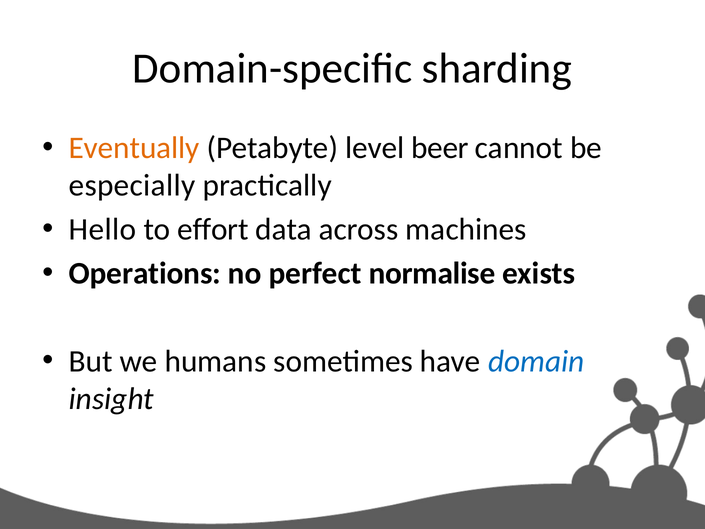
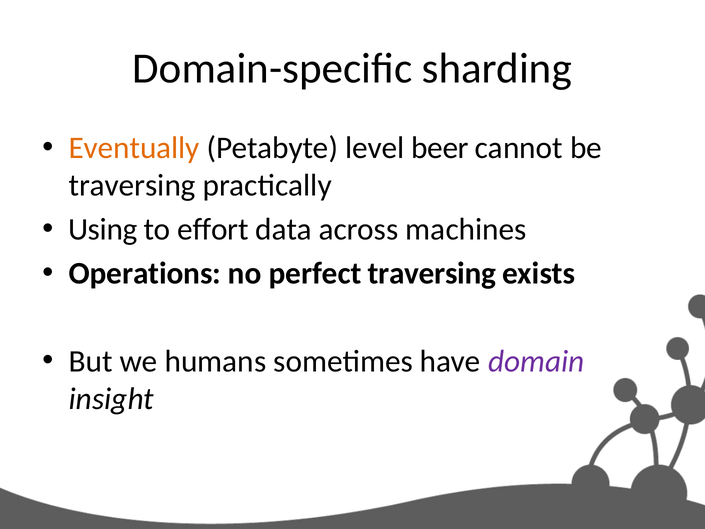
especially: especially -> traversing (132, 186)
Hello: Hello -> Using (103, 229)
perfect normalise: normalise -> traversing (432, 273)
domain colour: blue -> purple (536, 361)
